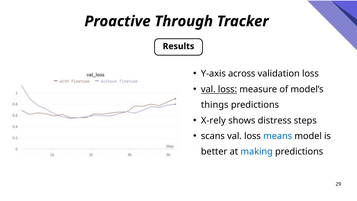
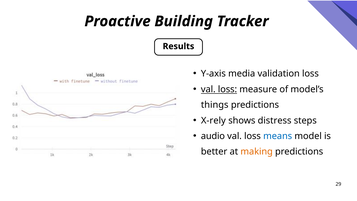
Through: Through -> Building (184, 21)
across: across -> media (242, 74)
scans: scans -> audio (213, 136)
making colour: blue -> orange (257, 152)
